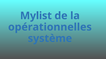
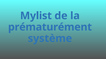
opérationnelles: opérationnelles -> prématurément (50, 27)
